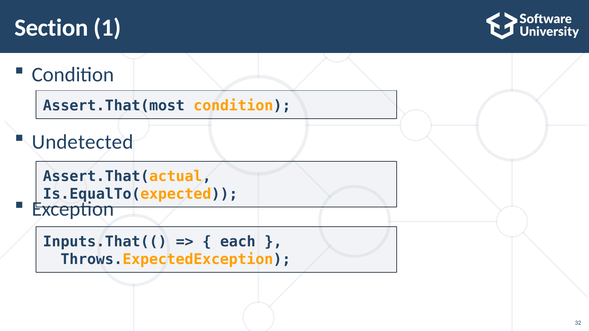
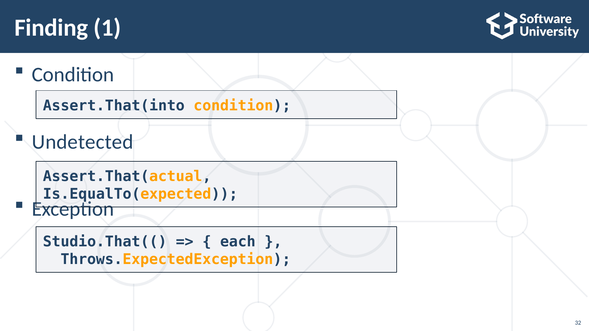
Section: Section -> Finding (51, 28)
Assert.That(most: Assert.That(most -> Assert.That(into (114, 106)
Inputs.That((: Inputs.That(( -> Studio.That(( (105, 242)
